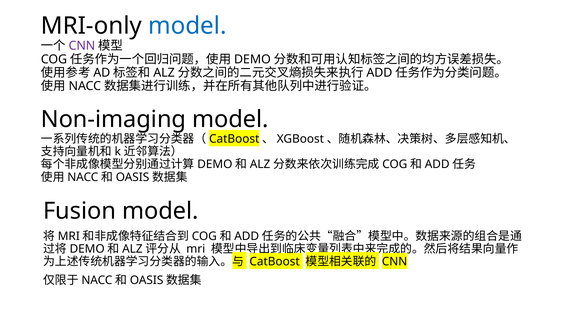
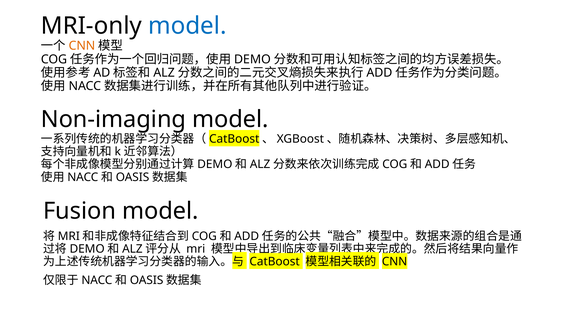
CNN colour: purple -> orange (82, 46)
